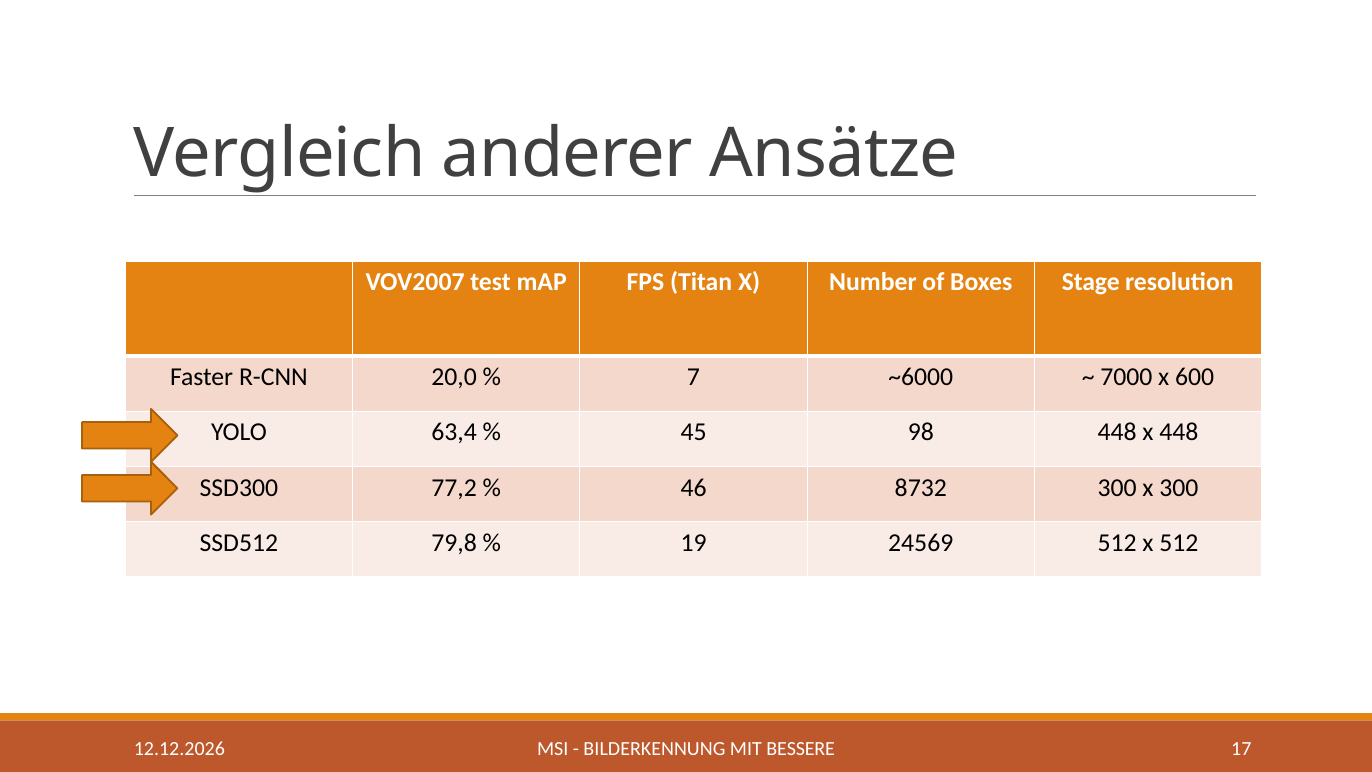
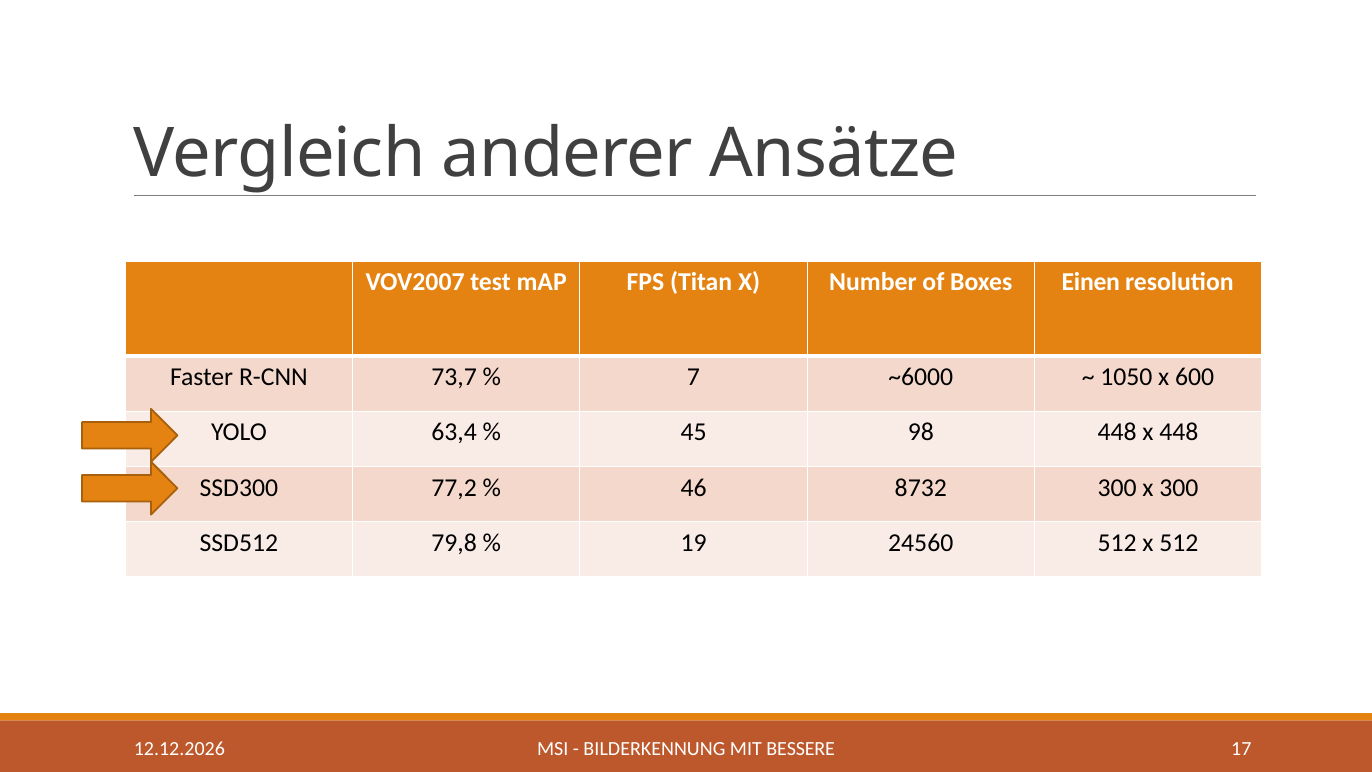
Stage: Stage -> Einen (1091, 282)
20,0: 20,0 -> 73,7 (454, 377)
7000: 7000 -> 1050 (1126, 377)
24569: 24569 -> 24560 (921, 542)
